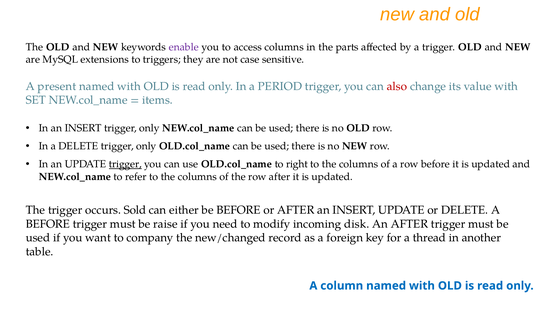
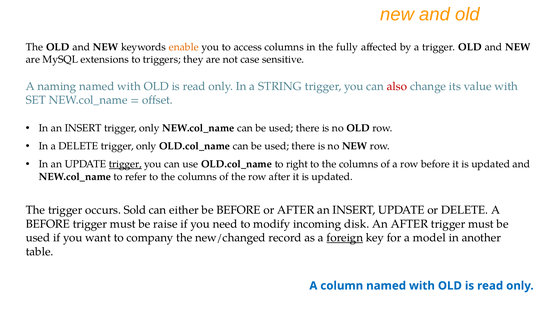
enable colour: purple -> orange (184, 47)
parts: parts -> fully (347, 47)
present: present -> naming (57, 86)
PERIOD: PERIOD -> STRING (280, 86)
items: items -> offset (158, 100)
foreign underline: none -> present (345, 238)
thread: thread -> model (429, 238)
